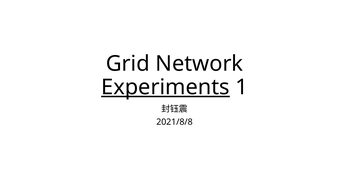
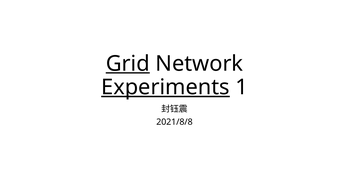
Grid underline: none -> present (128, 64)
